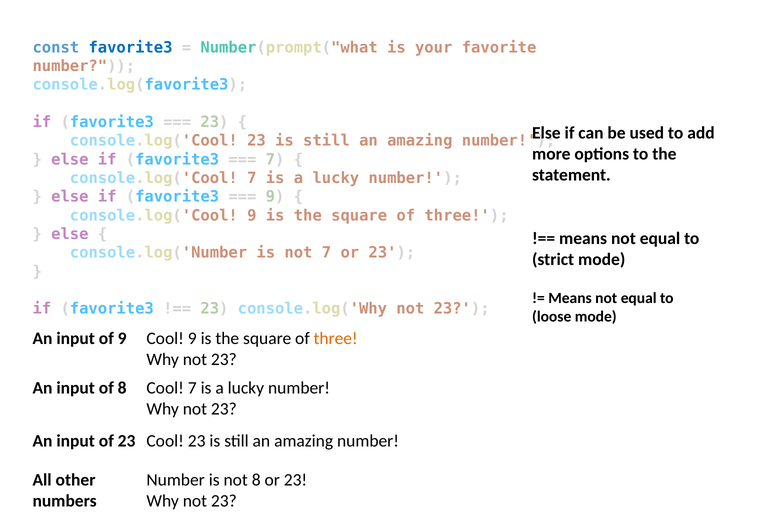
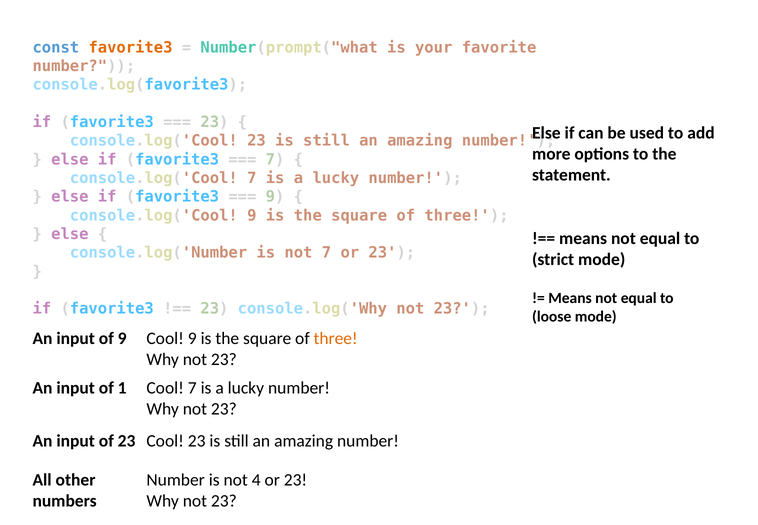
favorite3 colour: blue -> orange (130, 47)
of 8: 8 -> 1 (122, 388)
not 8: 8 -> 4 (256, 480)
